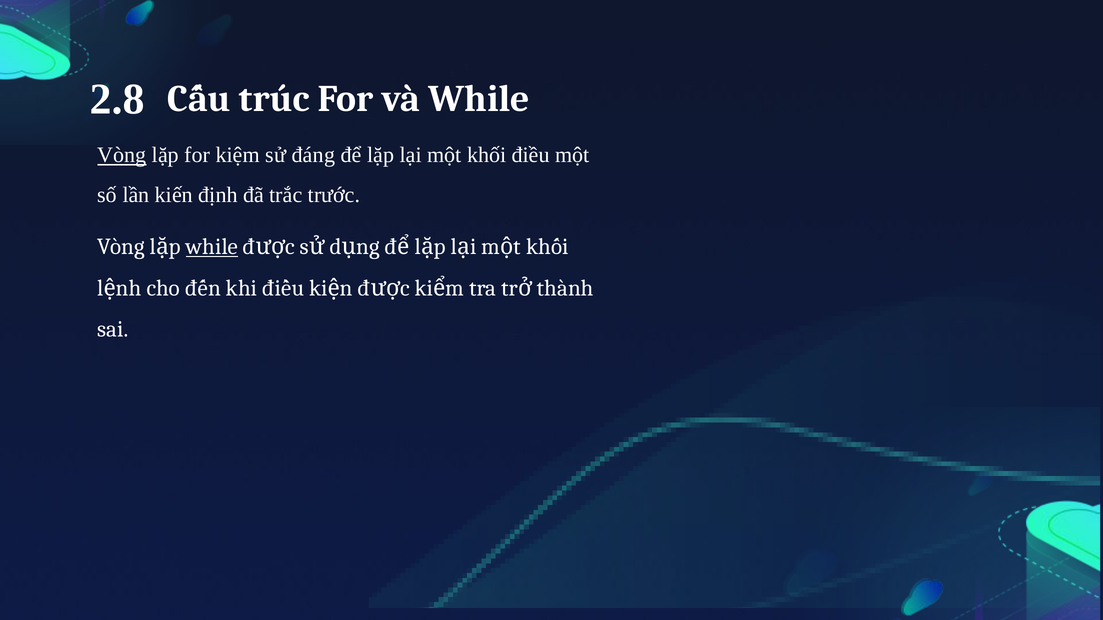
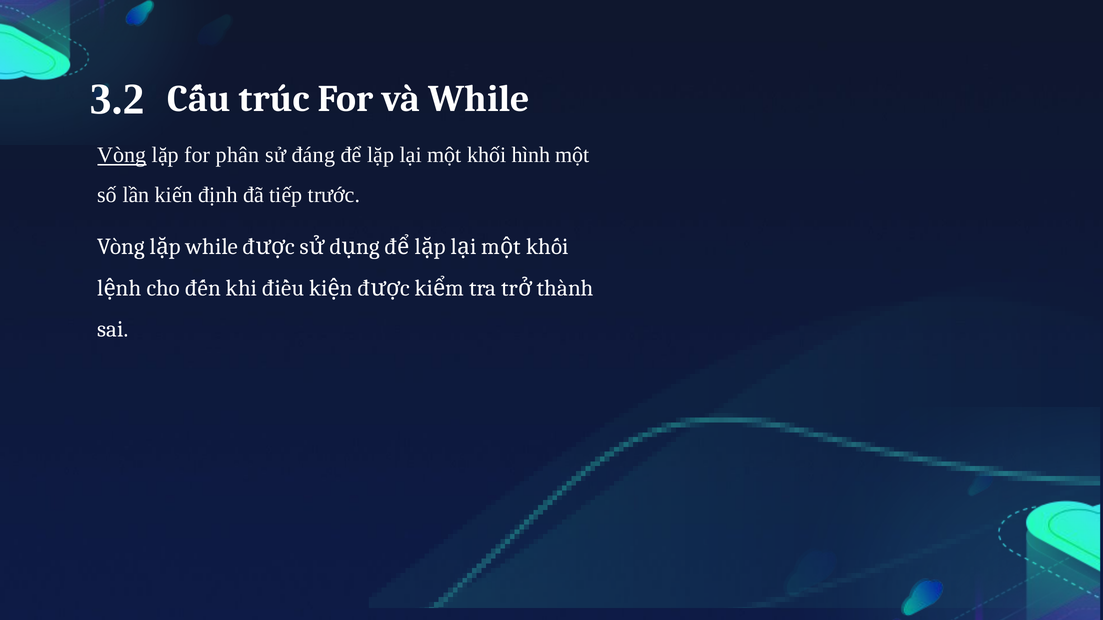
2.8: 2.8 -> 3.2 (117, 99)
kiệm: kiệm -> phân (238, 155)
điều: điều -> hình (531, 155)
trắc: trắc -> tiếp (286, 195)
while underline: present -> none (212, 247)
